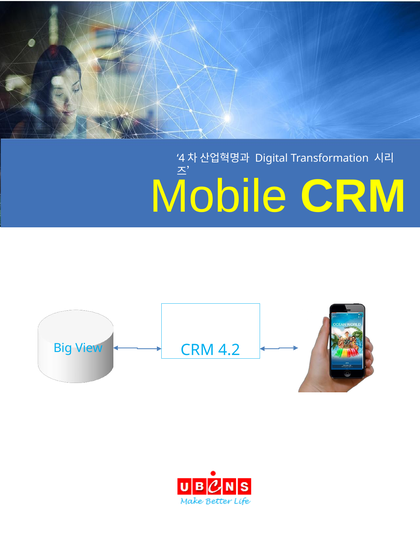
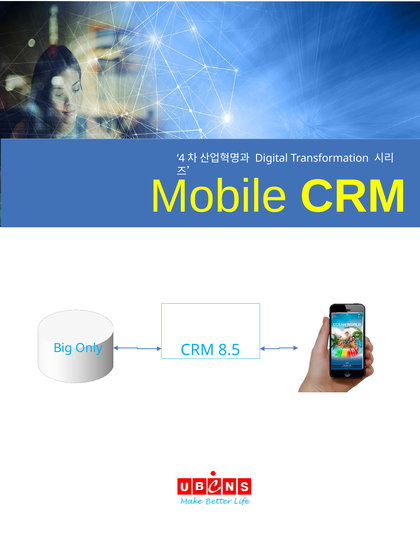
View: View -> Only (89, 348)
4.2: 4.2 -> 8.5 (229, 350)
